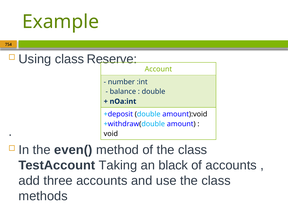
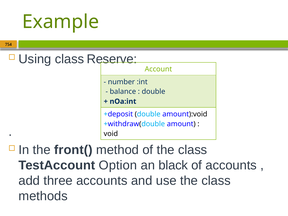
even(: even( -> front( (73, 150)
Taking: Taking -> Option (118, 165)
